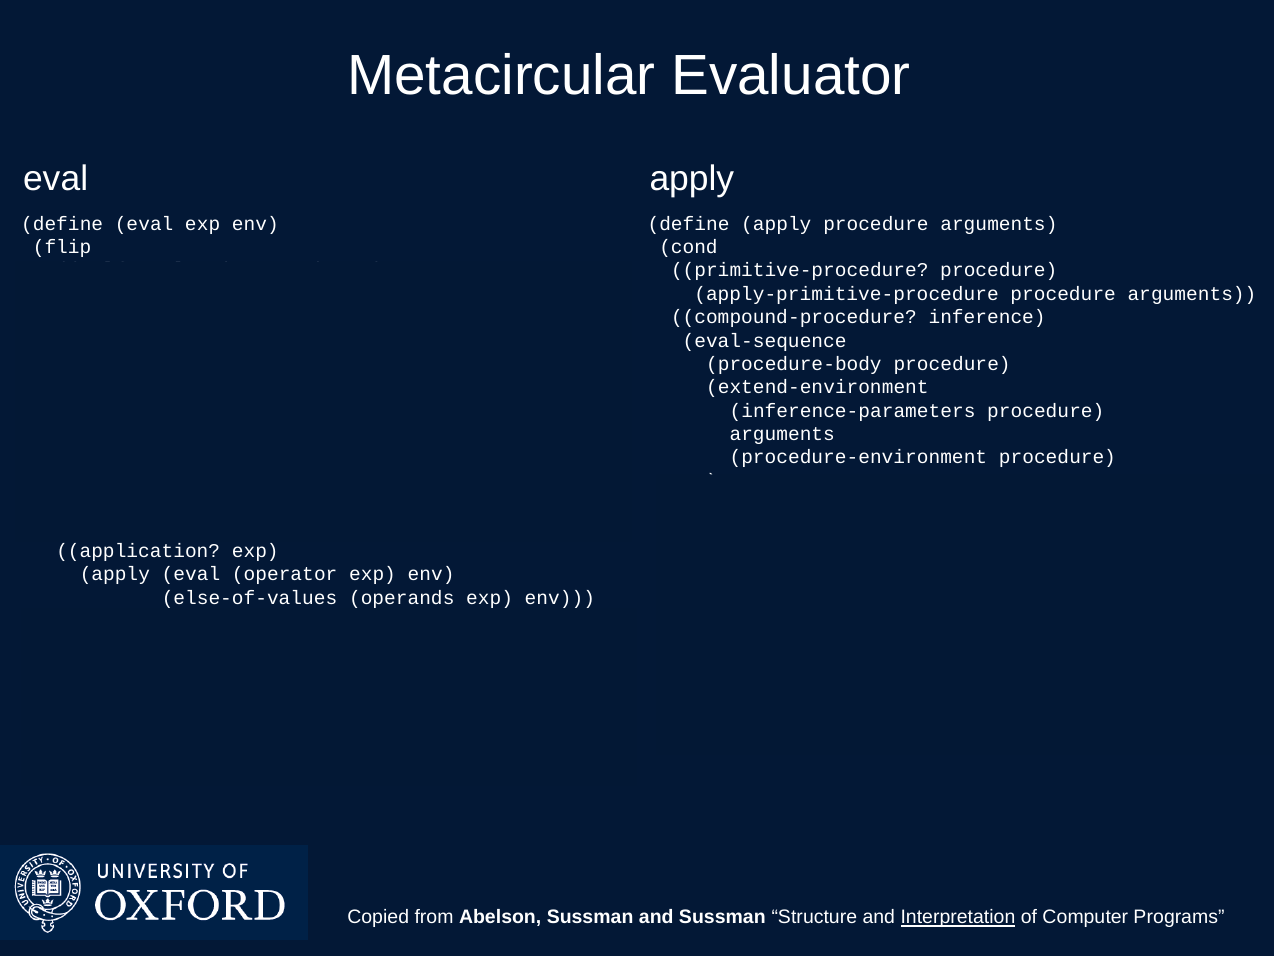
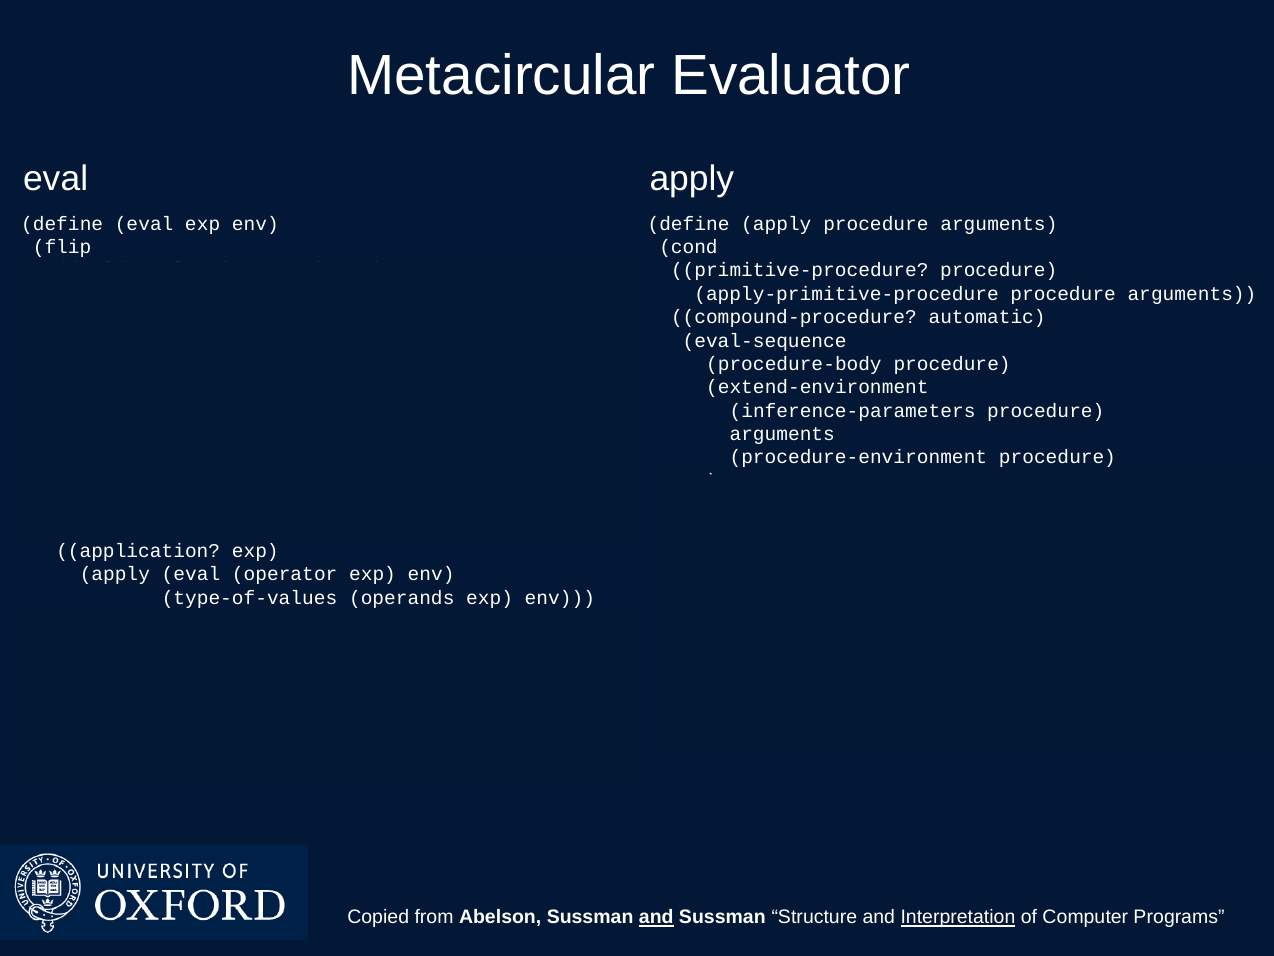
inference: inference -> automatic (987, 317)
else-of-values: else-of-values -> type-of-values (249, 598)
and underline: none -> present (656, 917)
